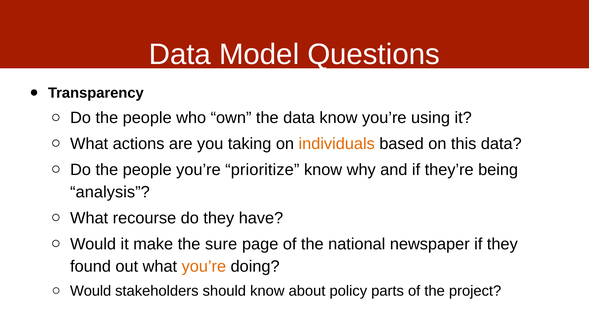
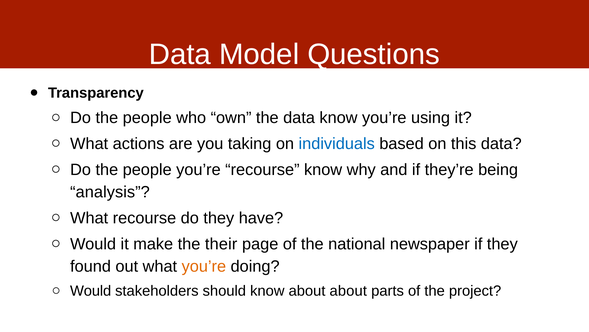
individuals colour: orange -> blue (337, 143)
you’re prioritize: prioritize -> recourse (262, 169)
sure: sure -> their (221, 243)
about policy: policy -> about (348, 290)
